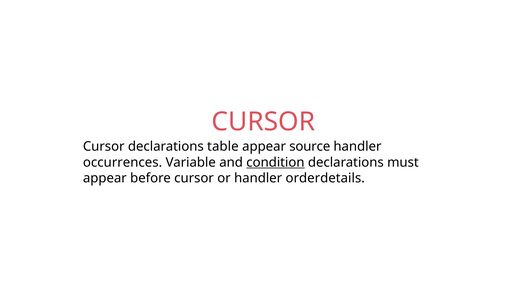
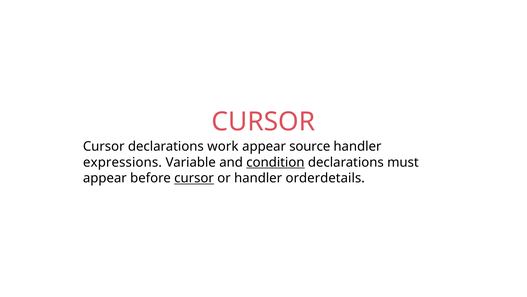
table: table -> work (223, 146)
occurrences: occurrences -> expressions (122, 162)
cursor underline: none -> present (194, 178)
